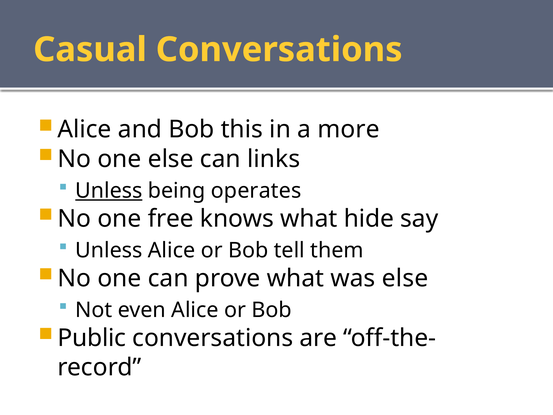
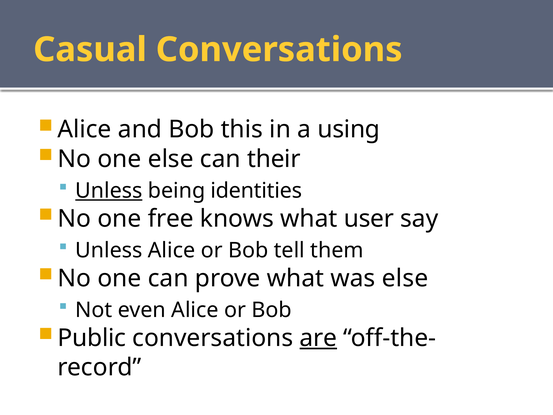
more: more -> using (349, 129)
links: links -> their (274, 159)
operates: operates -> identities (256, 191)
hide: hide -> user (369, 218)
are underline: none -> present (318, 338)
